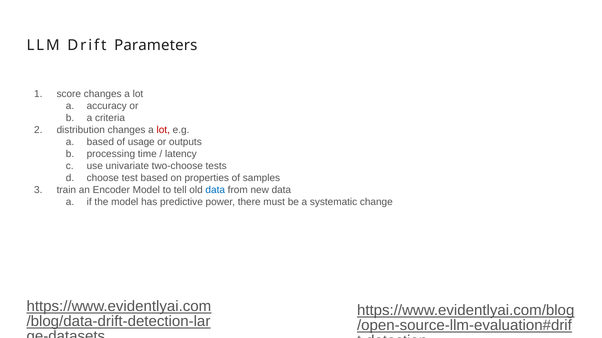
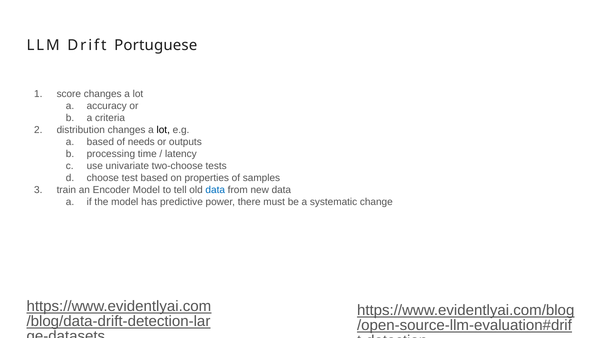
Parameters: Parameters -> Portuguese (156, 45)
lot colour: red -> black (163, 130)
usage: usage -> needs (141, 142)
